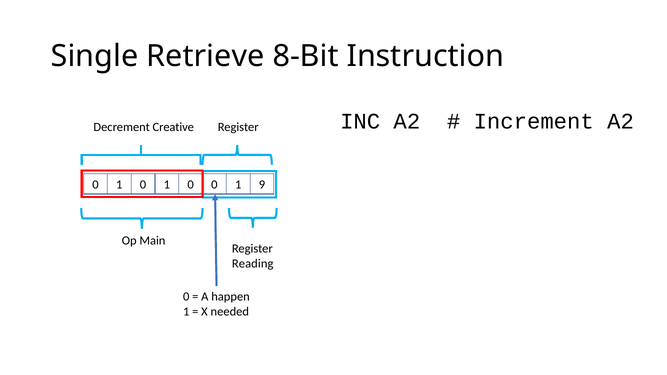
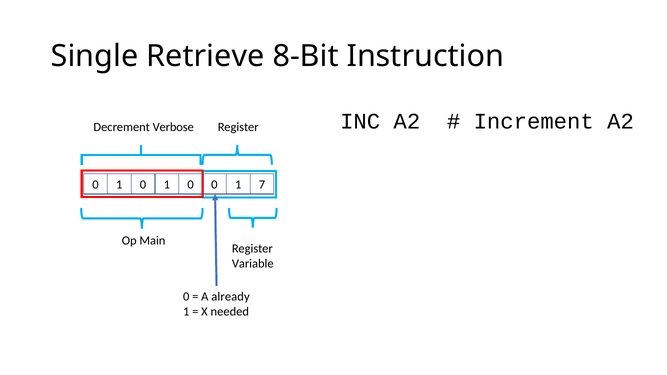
Creative: Creative -> Verbose (173, 127)
9: 9 -> 7 (262, 185)
Reading: Reading -> Variable (253, 264)
happen: happen -> already (230, 297)
